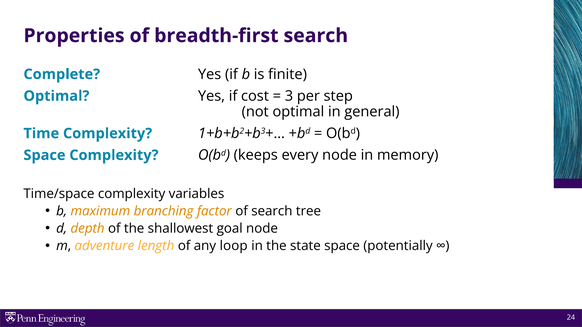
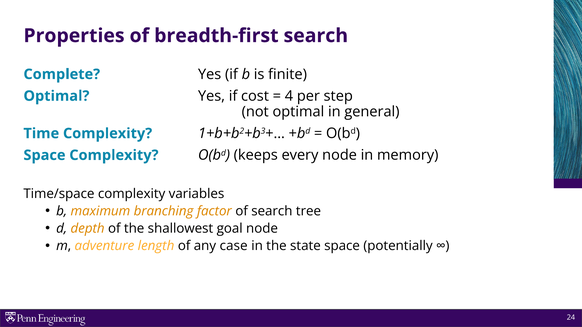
3: 3 -> 4 (289, 96)
loop: loop -> case (234, 246)
